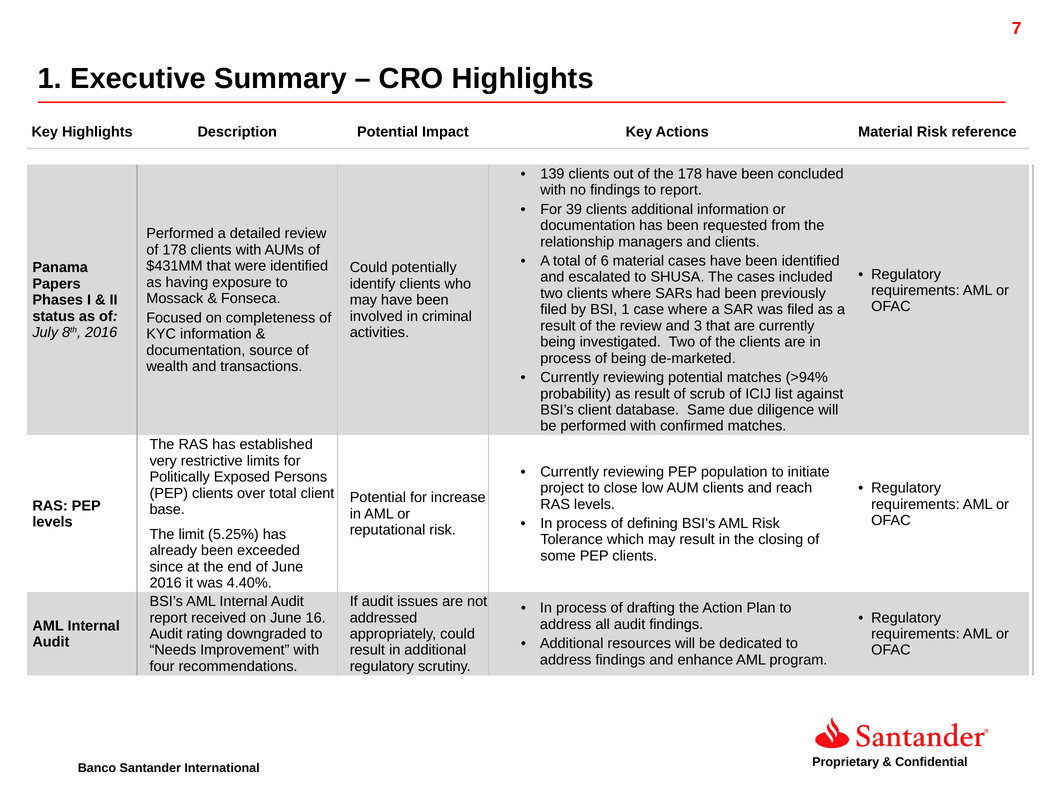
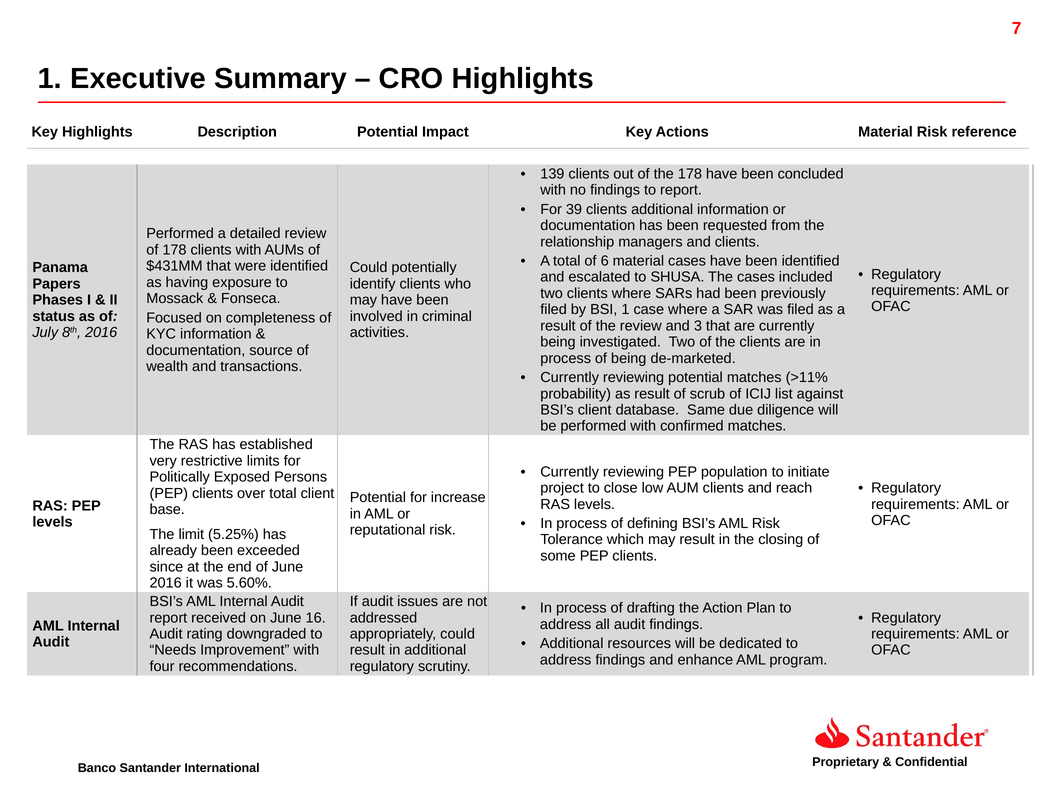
>94%: >94% -> >11% (807, 377)
4.40%: 4.40% -> 5.60% (249, 583)
